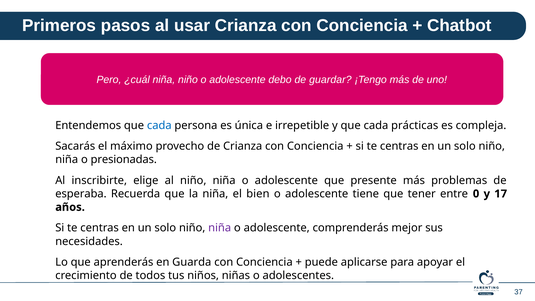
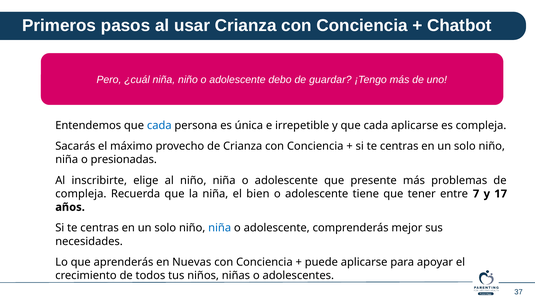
cada prácticas: prácticas -> aplicarse (415, 125)
esperaba: esperaba -> compleja (81, 194)
0: 0 -> 7 (476, 194)
niña colour: purple -> blue (220, 228)
Guarda: Guarda -> Nuevas (192, 262)
